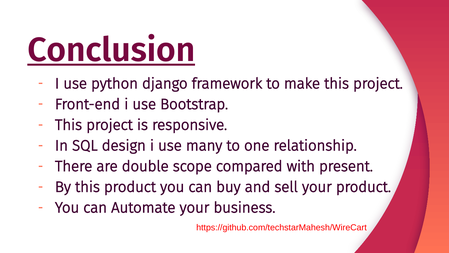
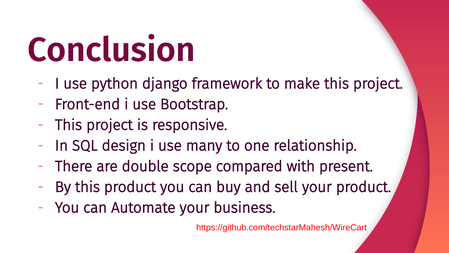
Conclusion underline: present -> none (111, 50)
